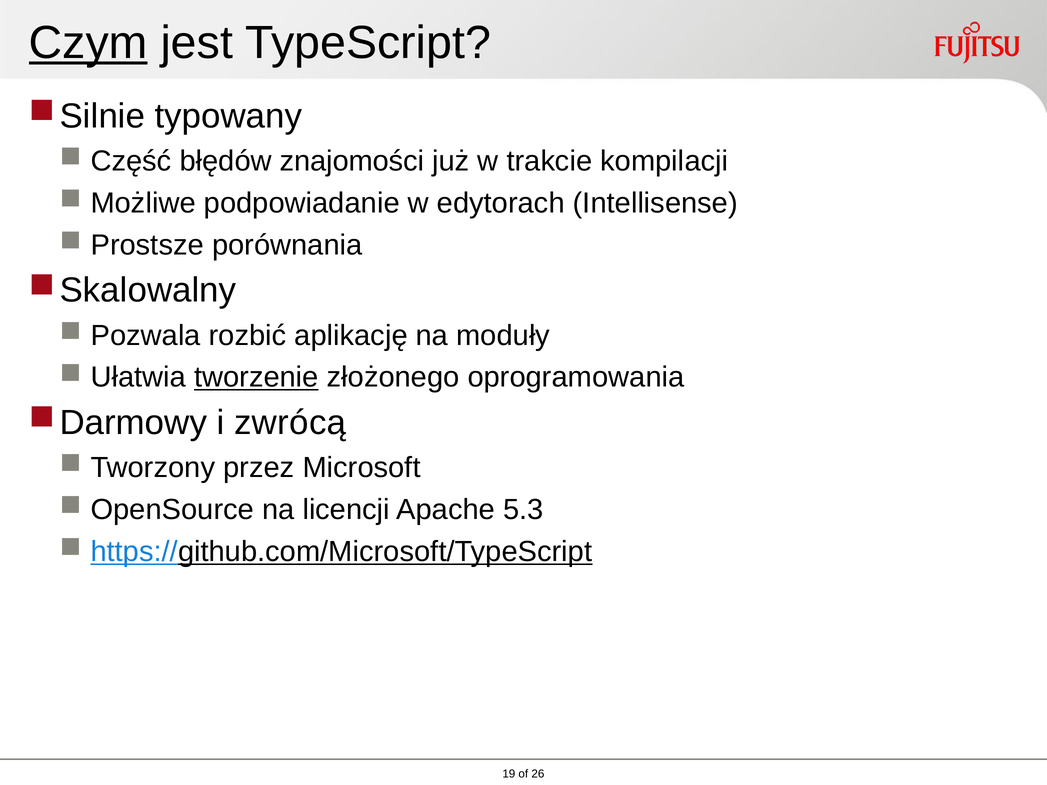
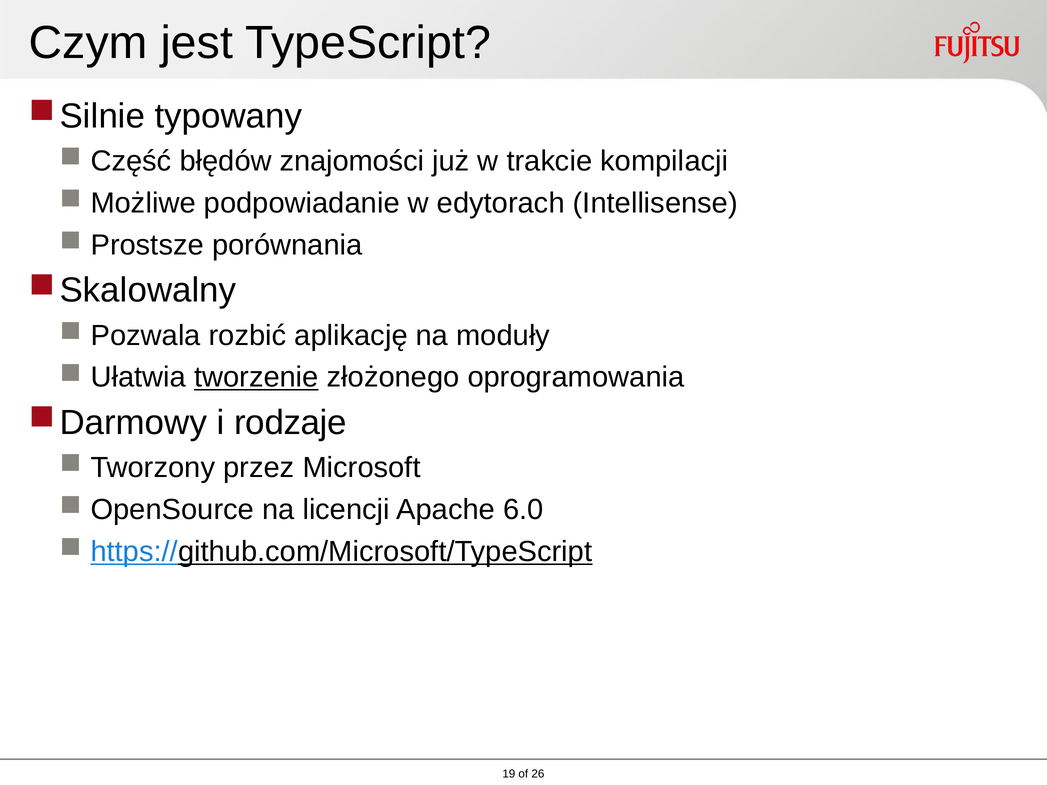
Czym underline: present -> none (88, 43)
zwrócą: zwrócą -> rodzaje (290, 423)
5.3: 5.3 -> 6.0 (523, 510)
